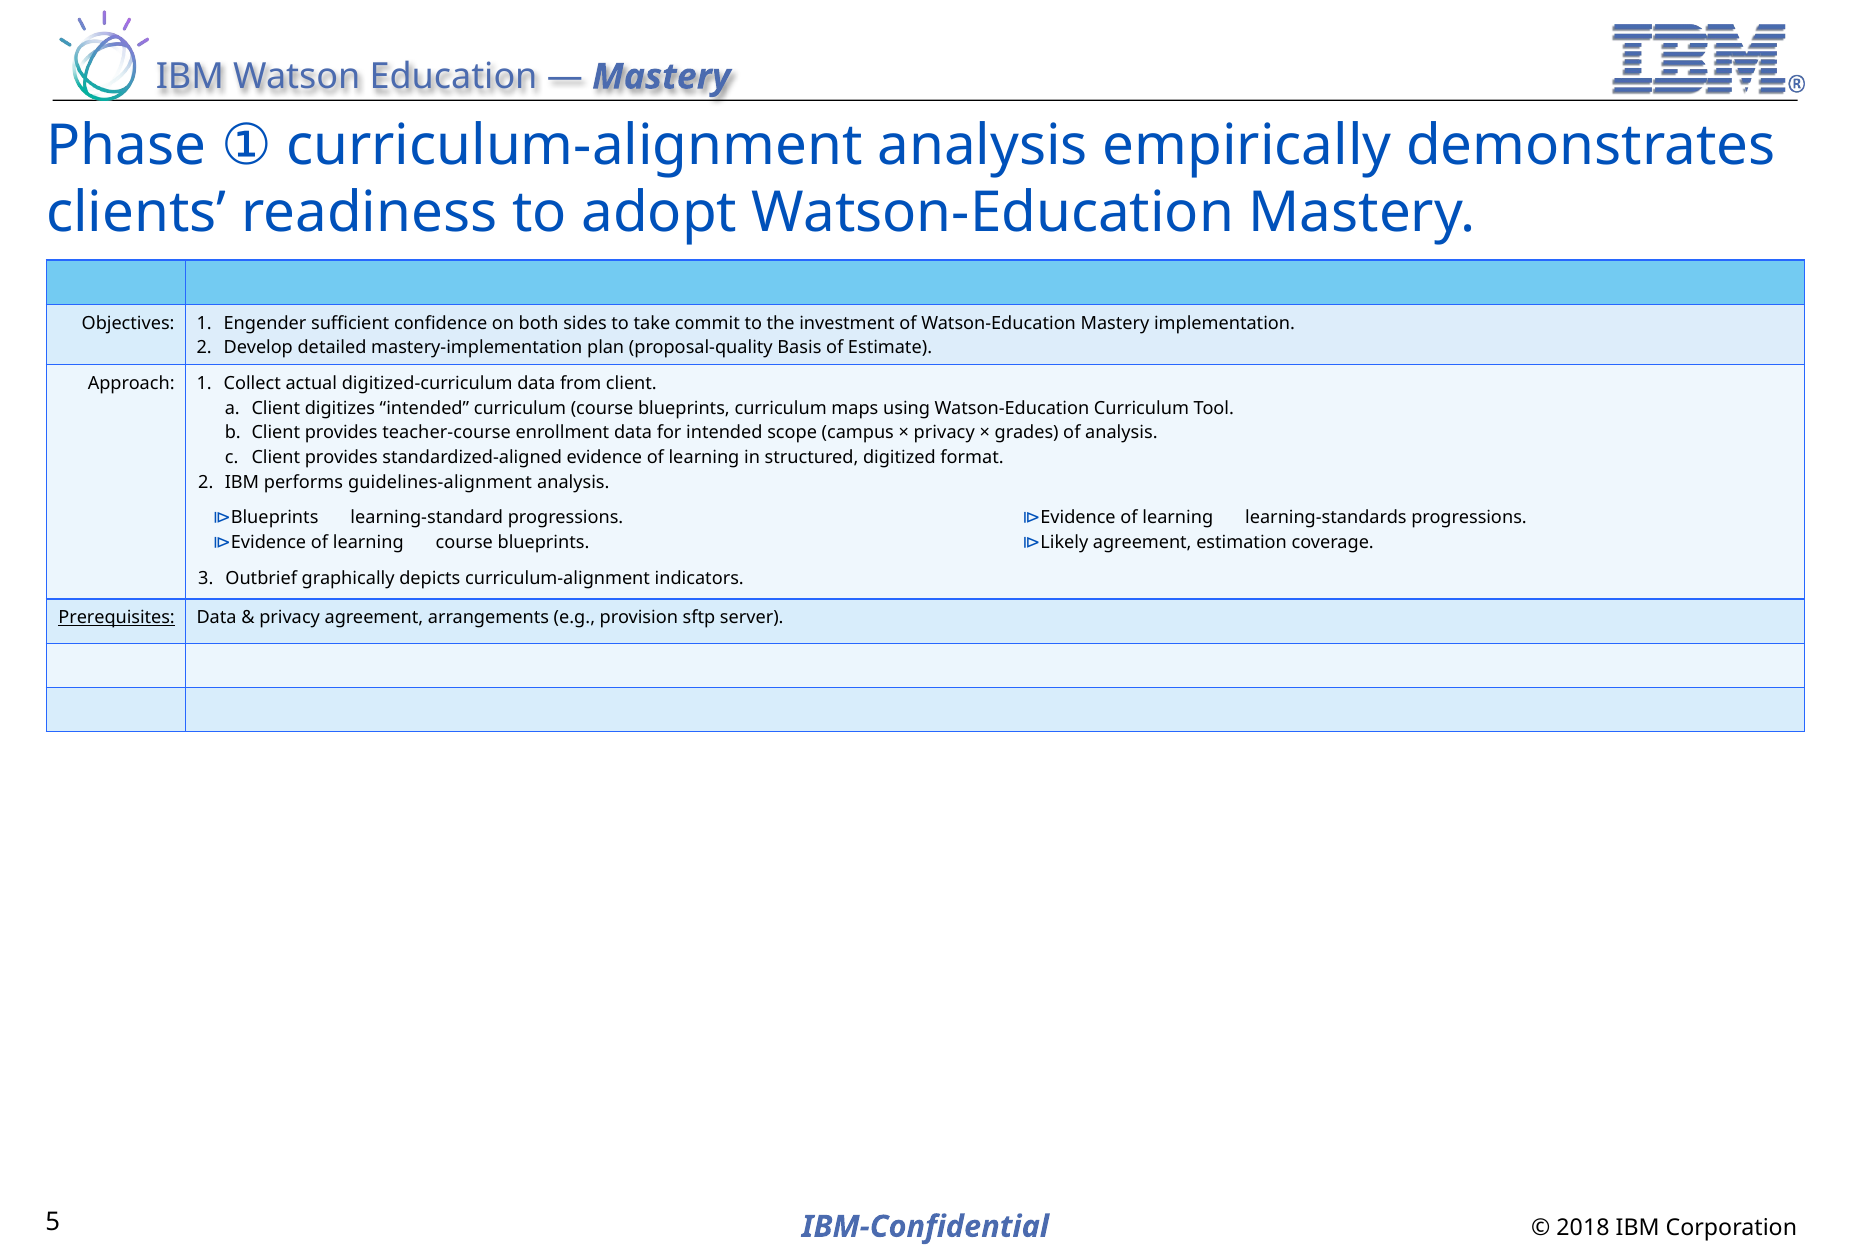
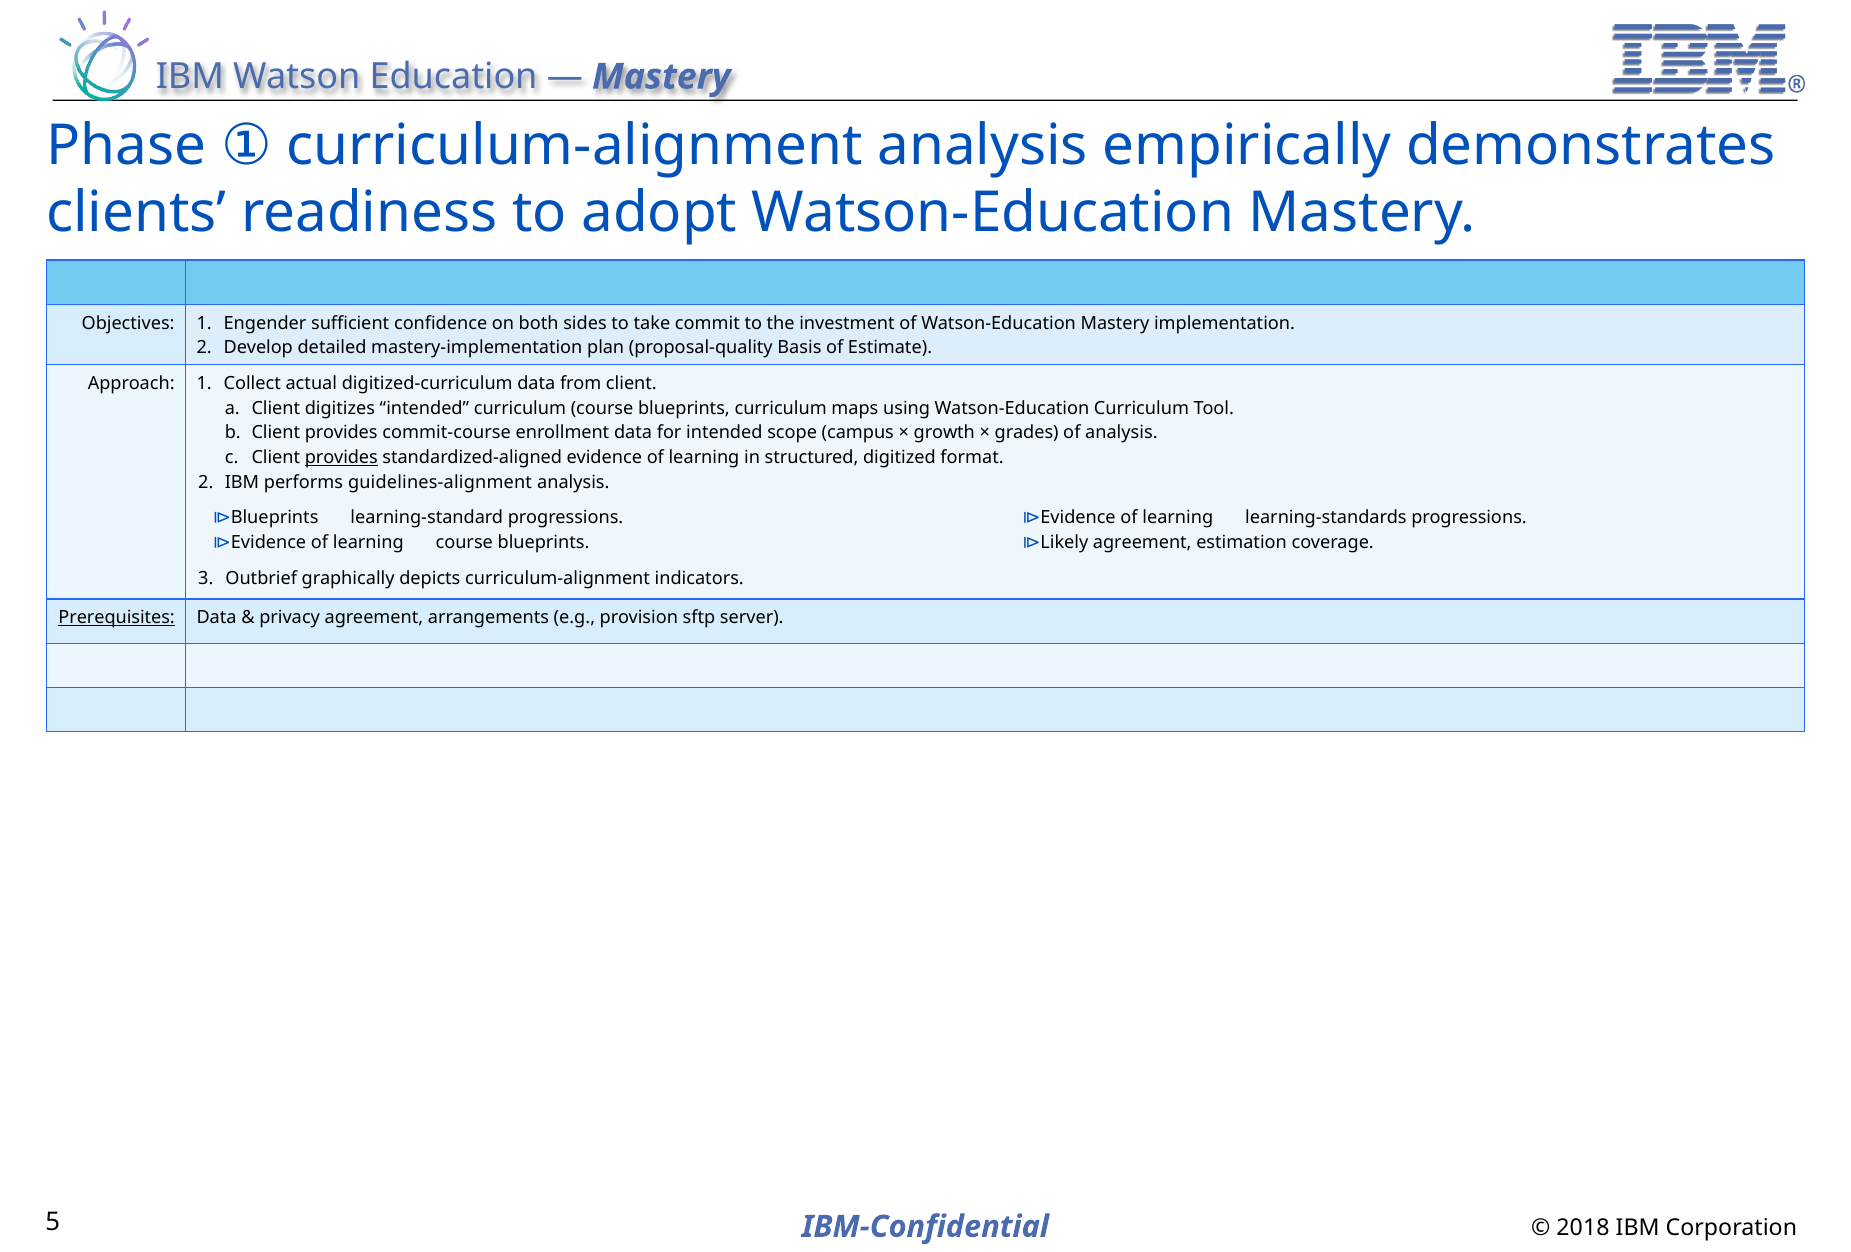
teacher-course: teacher-course -> commit-course (447, 433)
privacy: privacy -> growth (944, 433)
provides underline: none -> present (341, 458)
